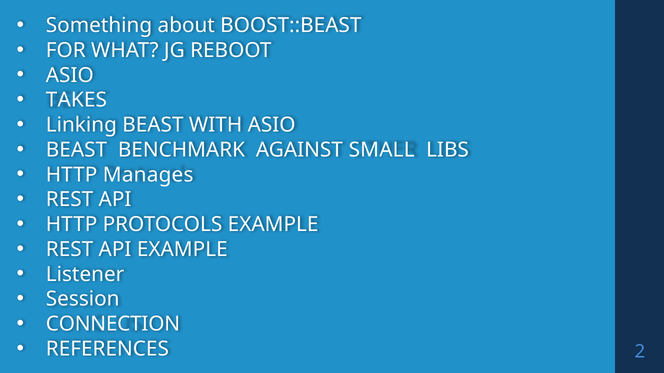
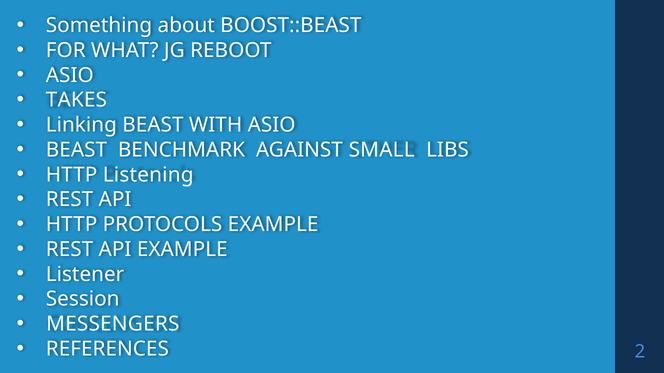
Manages: Manages -> Listening (148, 175)
CONNECTION: CONNECTION -> MESSENGERS (113, 324)
